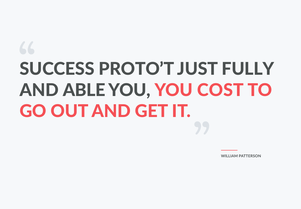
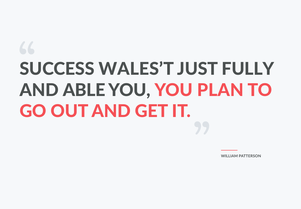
PROTO’T: PROTO’T -> WALES’T (136, 69)
COST: COST -> PLAN (220, 90)
